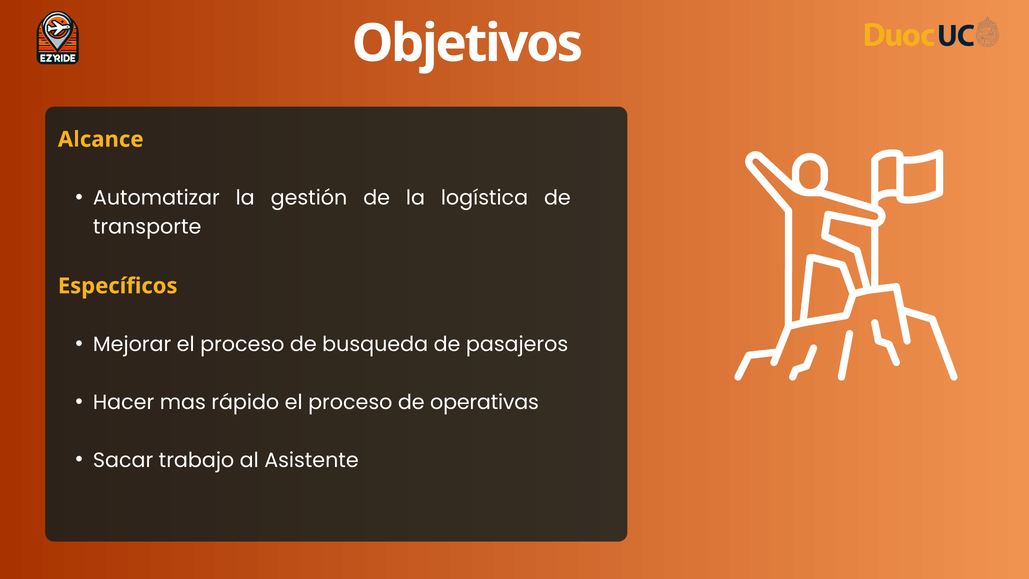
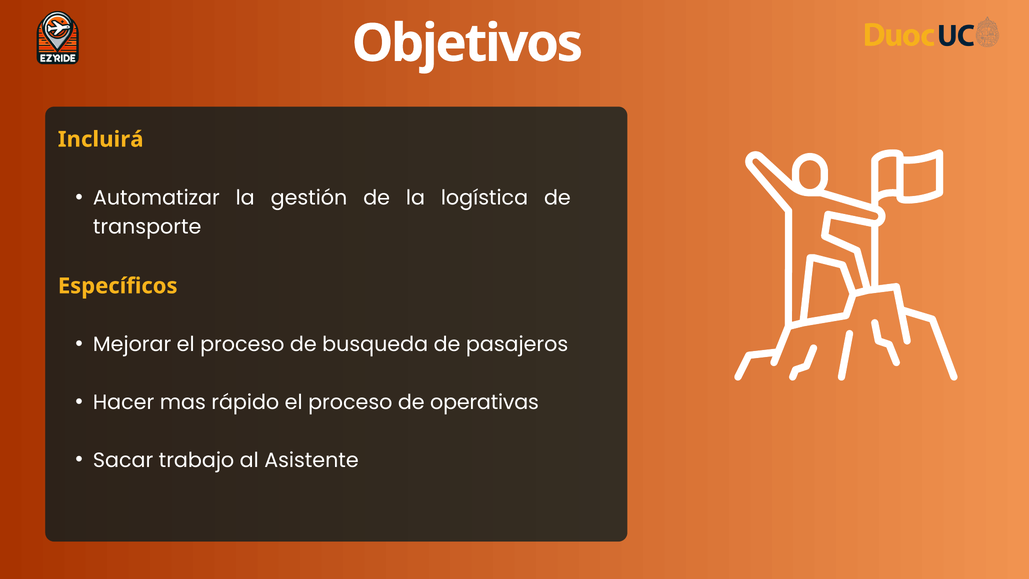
Alcance: Alcance -> Incluirá (101, 139)
